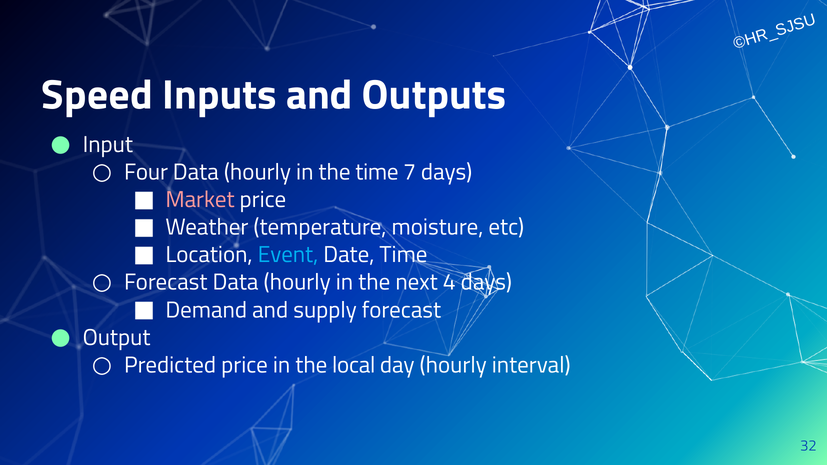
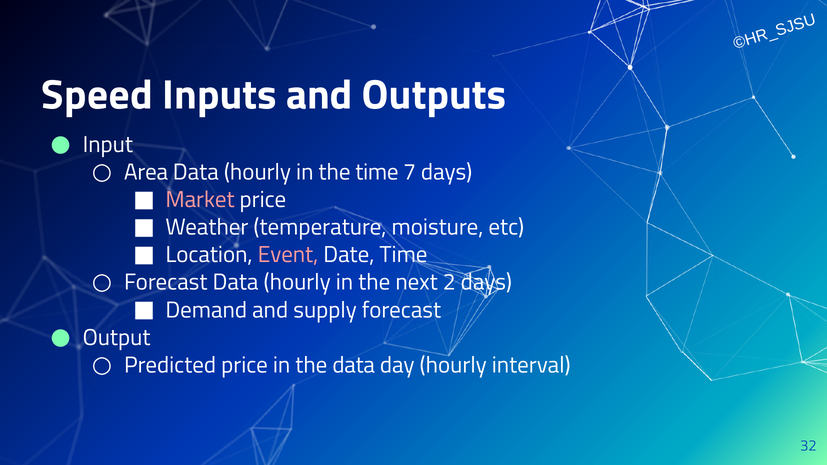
Four: Four -> Area (146, 172)
Event colour: light blue -> pink (288, 255)
4: 4 -> 2 (449, 283)
the local: local -> data (354, 365)
